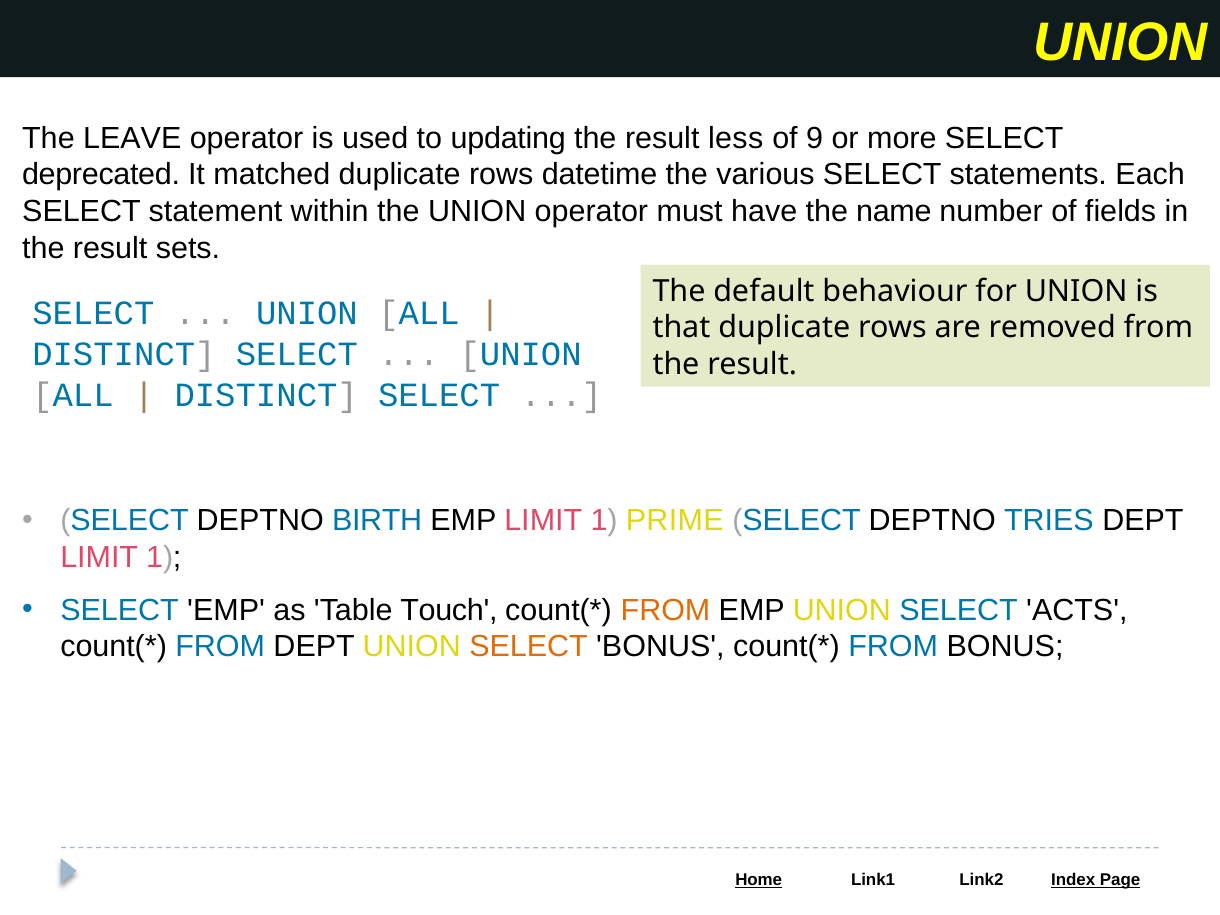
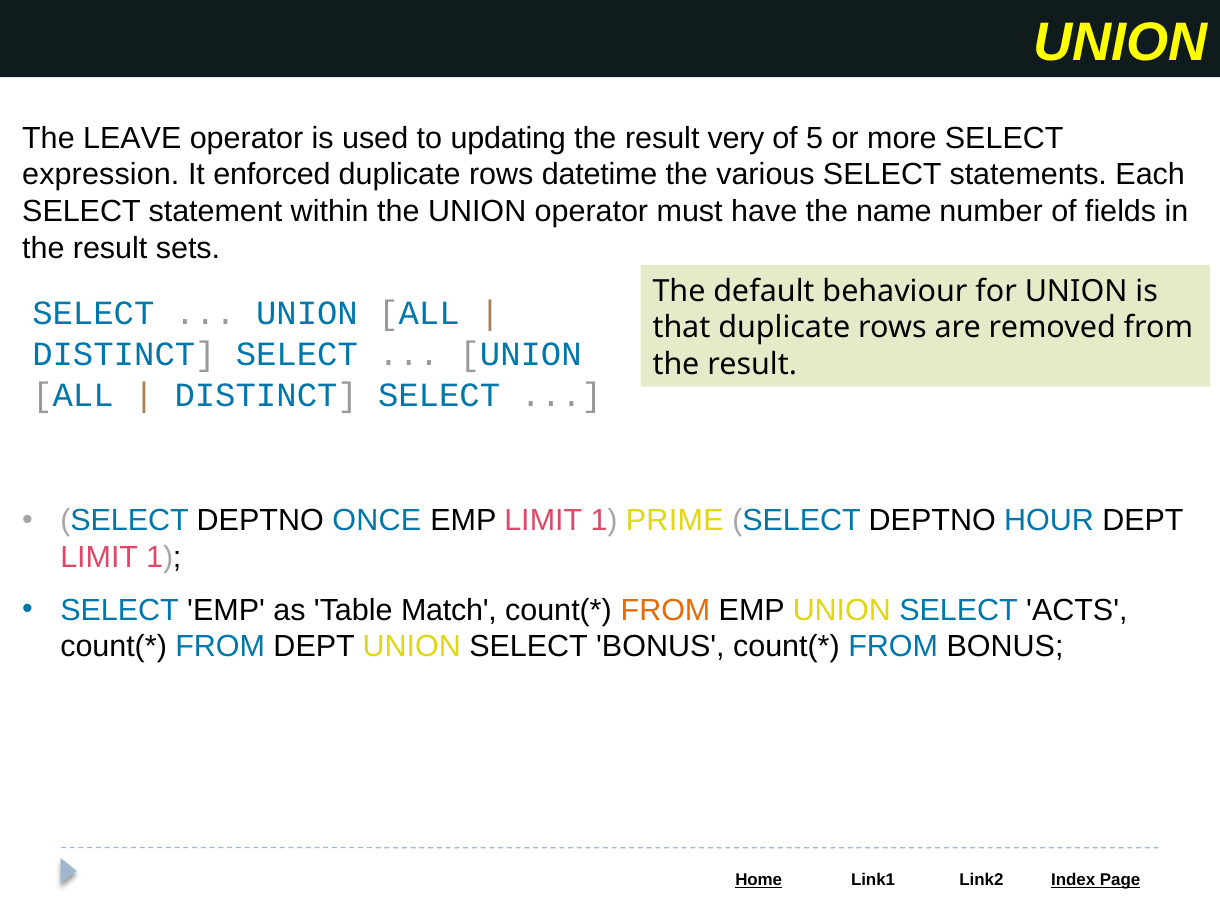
less: less -> very (736, 138)
9: 9 -> 5 (815, 138)
deprecated: deprecated -> expression (101, 175)
matched: matched -> enforced (272, 175)
BIRTH: BIRTH -> ONCE (377, 521)
TRIES: TRIES -> HOUR (1049, 521)
Touch: Touch -> Match (449, 610)
SELECT colour: orange -> black (528, 647)
